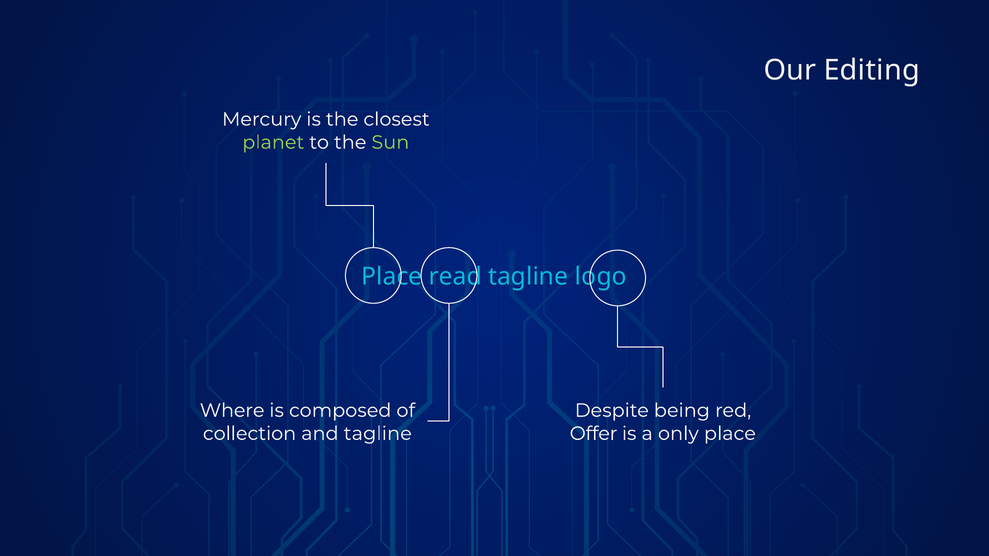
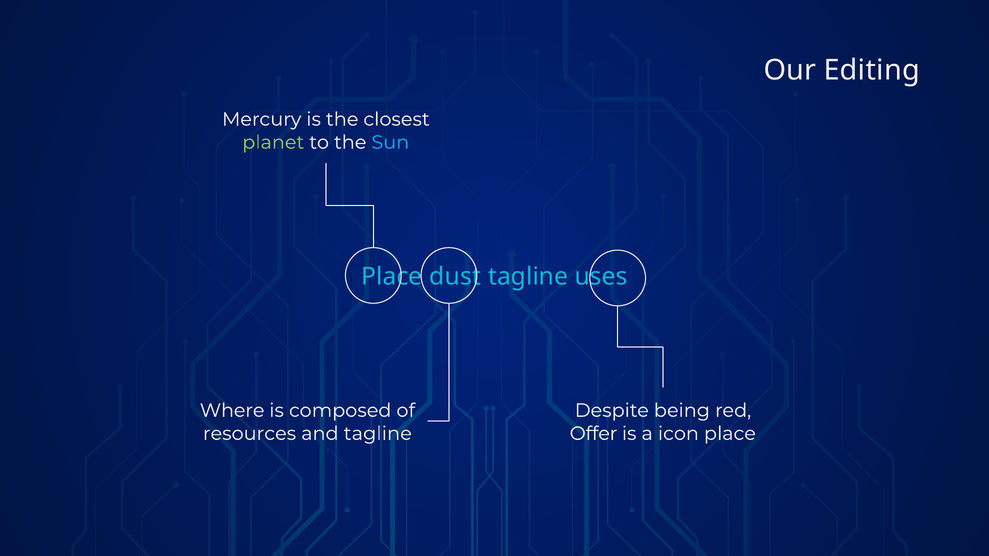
Sun colour: light green -> light blue (390, 142)
read: read -> dust (455, 277)
logo: logo -> uses (601, 277)
collection: collection -> resources (249, 434)
only: only -> icon (678, 434)
